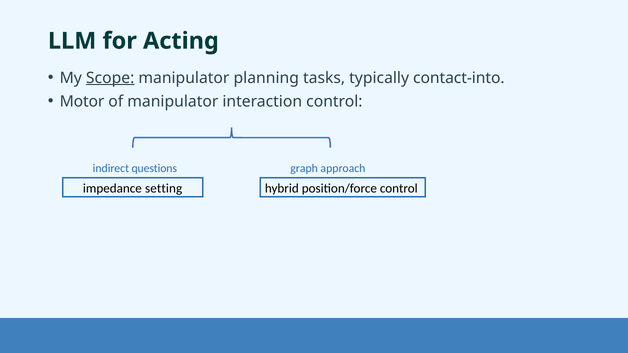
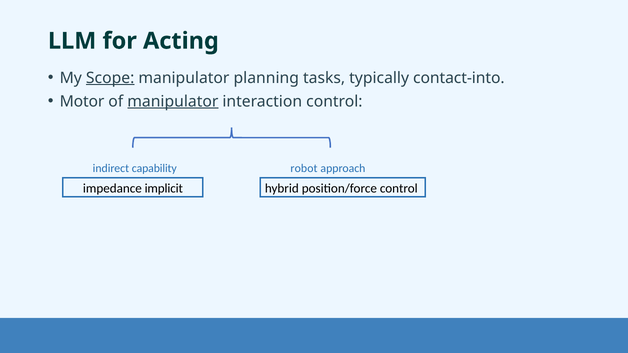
manipulator underline: none -> present (173, 101)
questions: questions -> capability (154, 168)
graph: graph -> robot (304, 168)
setting: setting -> implicit (164, 188)
